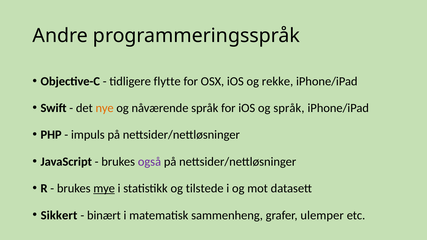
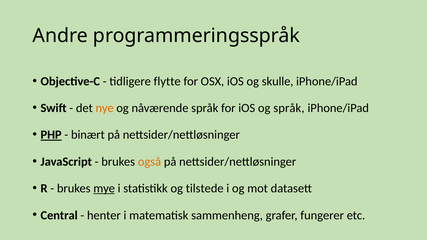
rekke: rekke -> skulle (278, 81)
PHP underline: none -> present (51, 135)
impuls: impuls -> binært (88, 135)
også colour: purple -> orange (149, 162)
Sikkert: Sikkert -> Central (59, 215)
binært: binært -> henter (104, 215)
ulemper: ulemper -> fungerer (322, 215)
